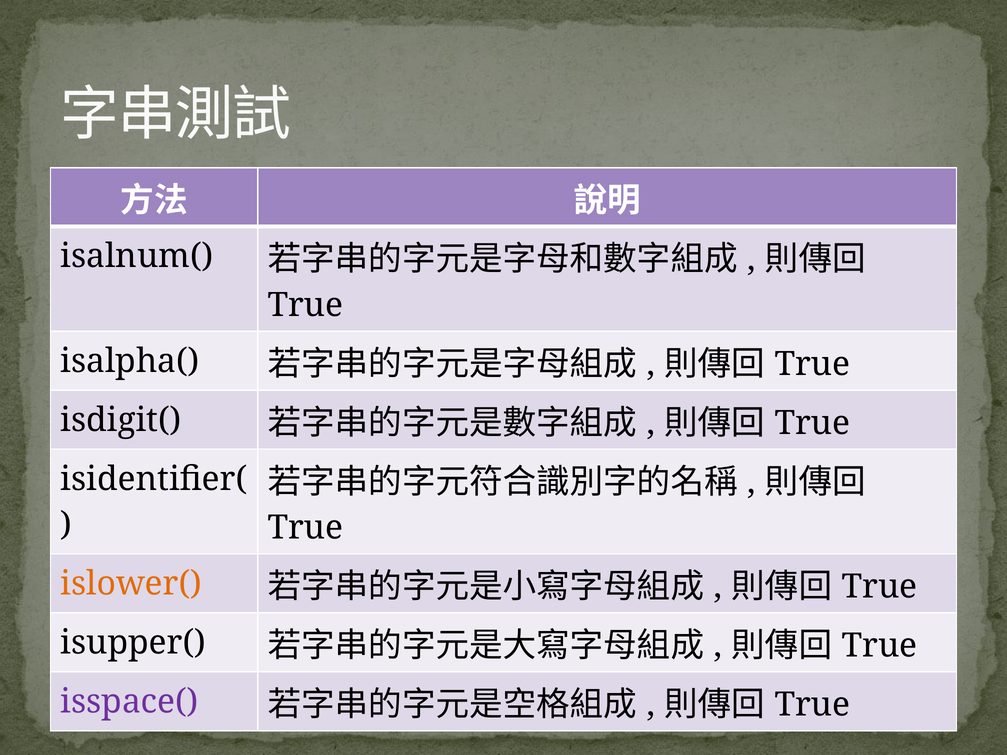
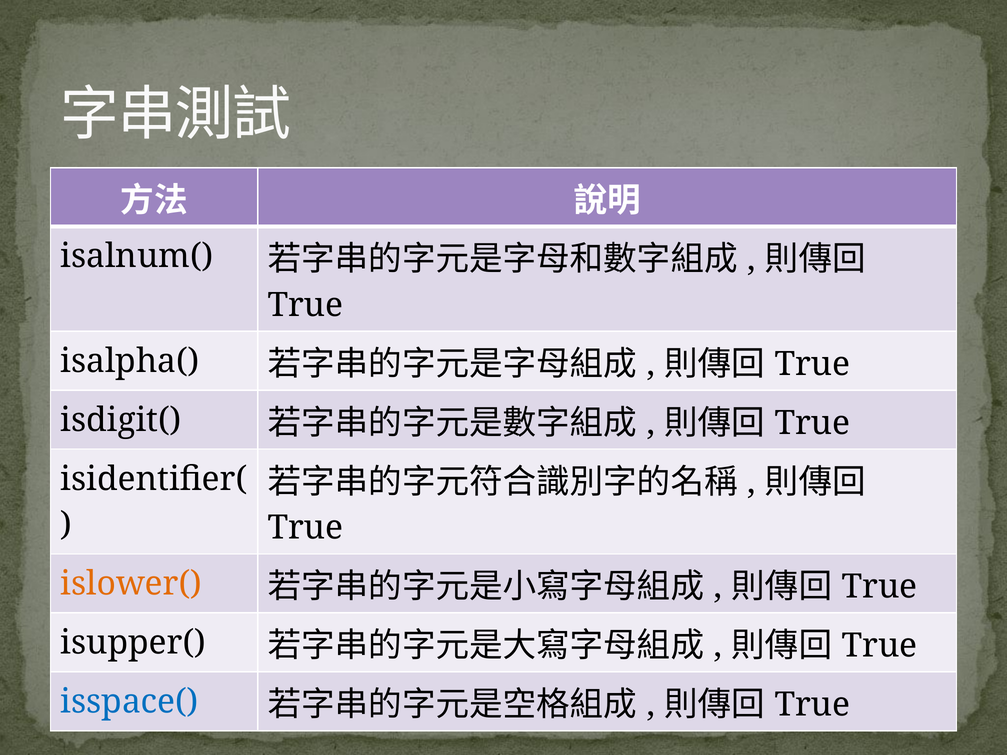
isspace( colour: purple -> blue (129, 702)
